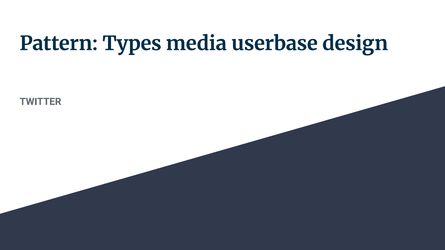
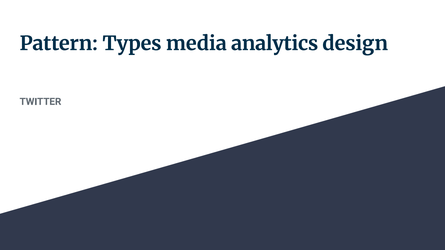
userbase: userbase -> analytics (275, 44)
